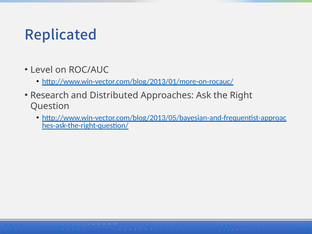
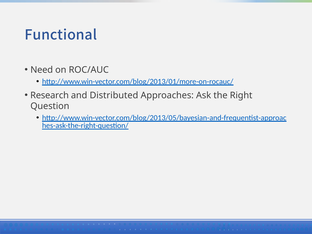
Replicated: Replicated -> Functional (61, 35)
Level: Level -> Need (42, 70)
